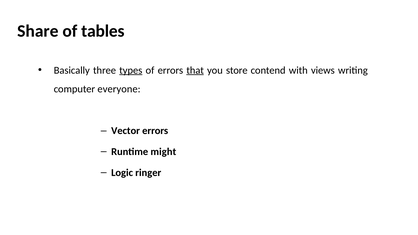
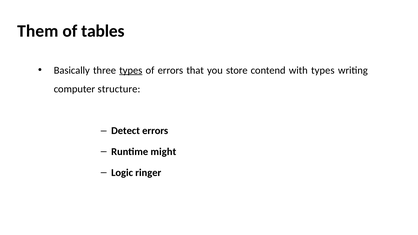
Share: Share -> Them (38, 31)
that underline: present -> none (195, 70)
with views: views -> types (323, 70)
everyone: everyone -> structure (119, 89)
Vector: Vector -> Detect (126, 131)
